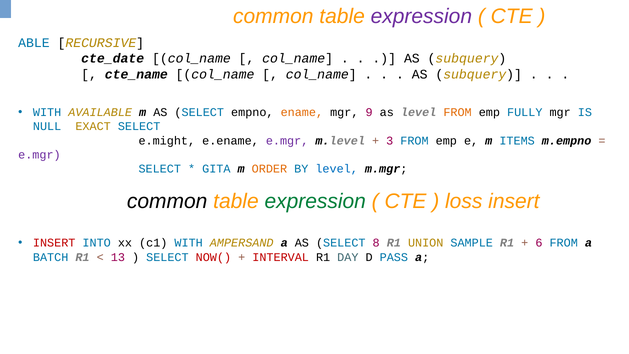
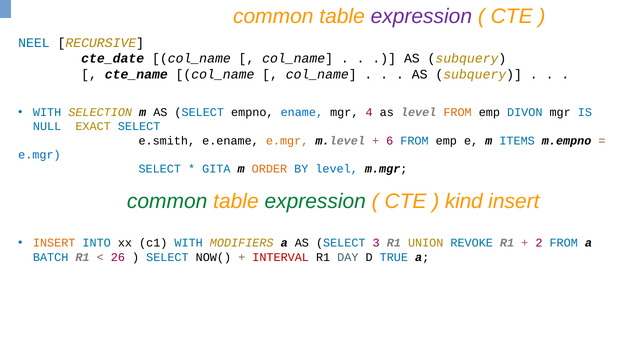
ABLE: ABLE -> NEEL (34, 43)
AVAILABLE: AVAILABLE -> SELECTION (100, 112)
ename colour: orange -> blue (302, 112)
9: 9 -> 4 (369, 112)
FULLY: FULLY -> DIVON (525, 112)
e.might: e.might -> e.smith (167, 141)
e.mgr colour: purple -> orange (287, 141)
3: 3 -> 6 (390, 141)
e.mgr colour: purple -> blue (39, 155)
common colour: black -> green (167, 201)
loss: loss -> kind (464, 201)
INSERT colour: red -> orange (54, 243)
AMPERSAND: AMPERSAND -> MODIFIERS (242, 243)
8: 8 -> 3 (376, 243)
SAMPLE: SAMPLE -> REVOKE (472, 243)
6: 6 -> 2 (539, 243)
13: 13 -> 26 (118, 257)
NOW( colour: red -> black (213, 257)
PASS: PASS -> TRUE (394, 257)
